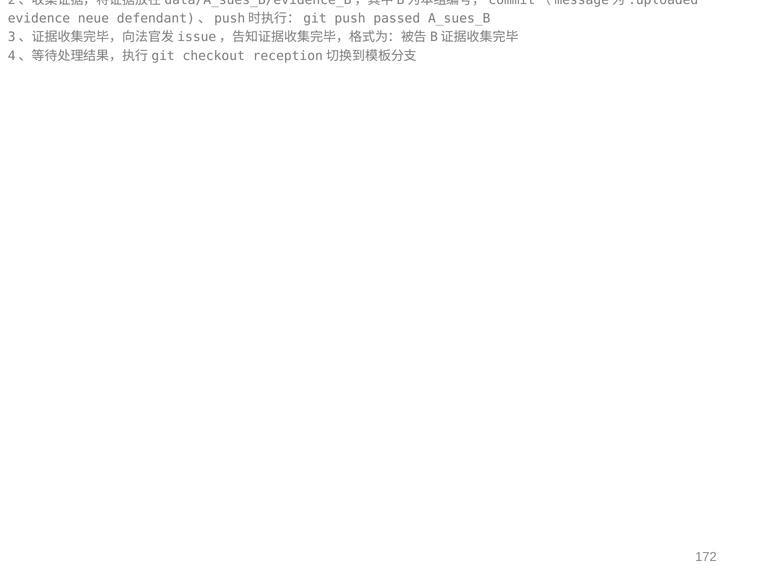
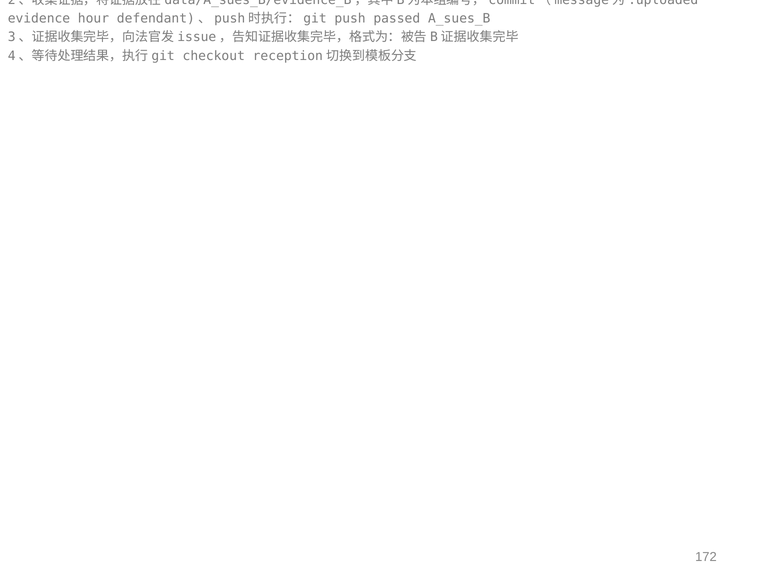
neue: neue -> hour (93, 19)
